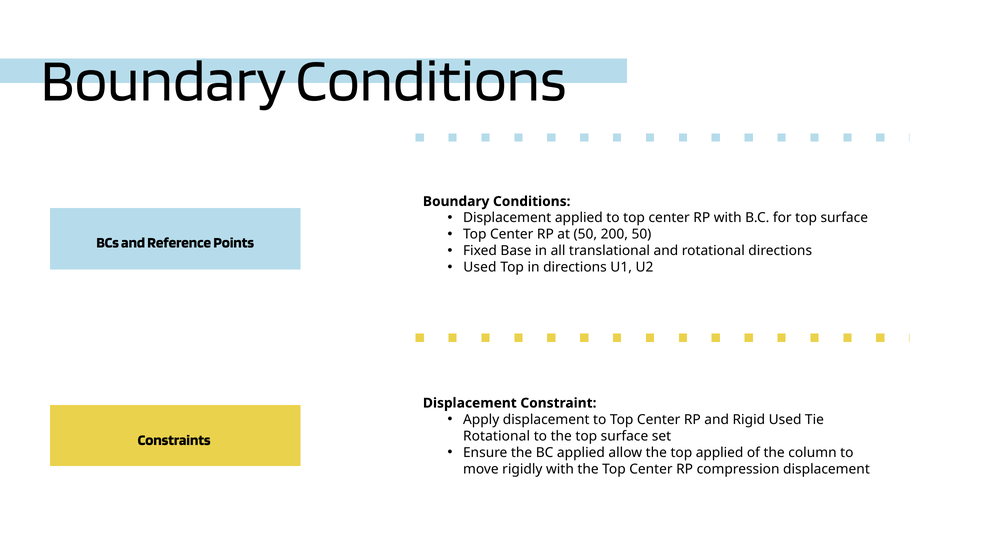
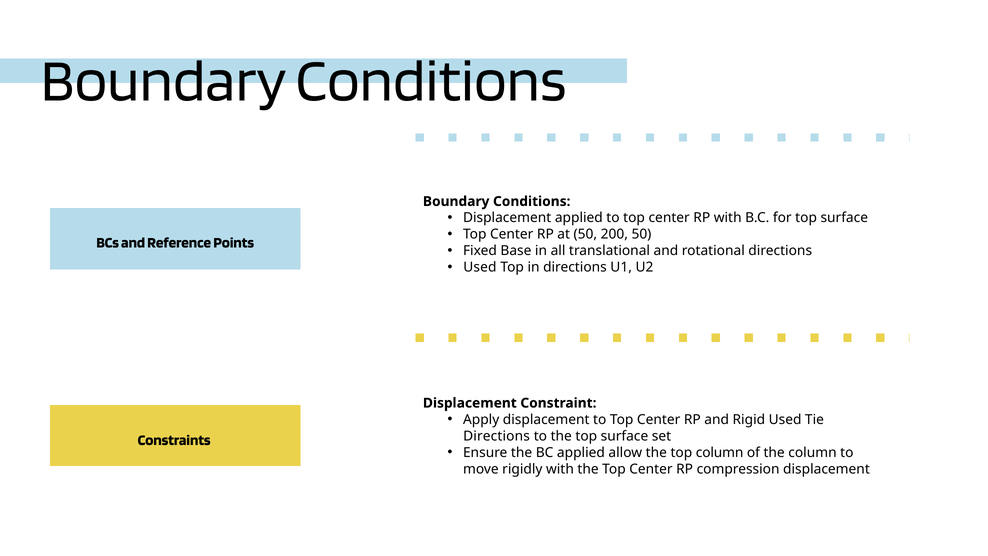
Rotational: Rotational -> Directions (497, 436)
top applied: applied -> column (720, 452)
